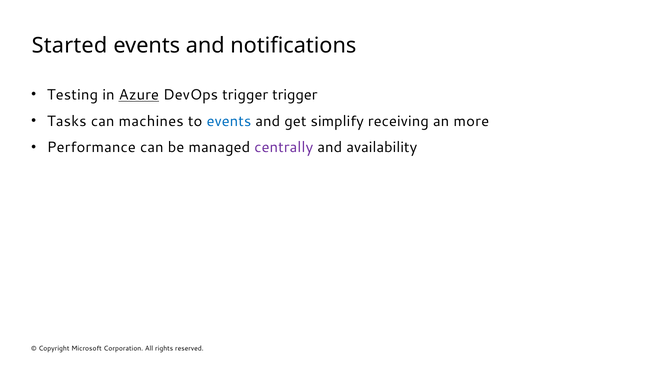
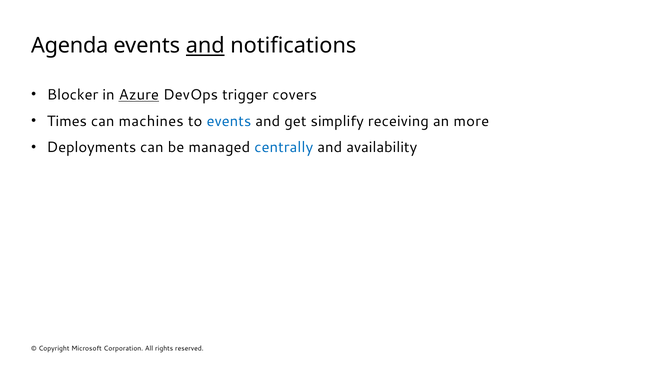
Started: Started -> Agenda (70, 46)
and underline: none -> present (205, 46)
Testing: Testing -> Blocker (73, 95)
trigger trigger: trigger -> covers (295, 95)
Tasks: Tasks -> Times (67, 121)
Performance: Performance -> Deployments (91, 148)
centrally colour: purple -> blue (284, 148)
